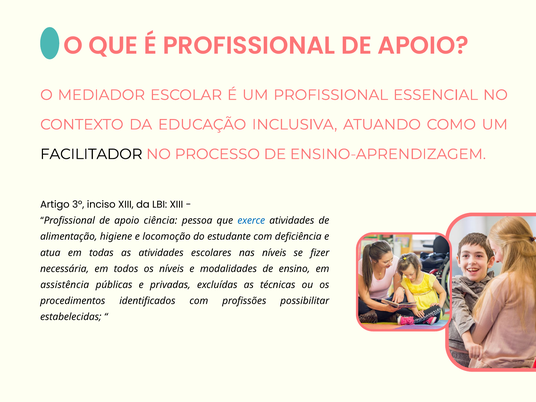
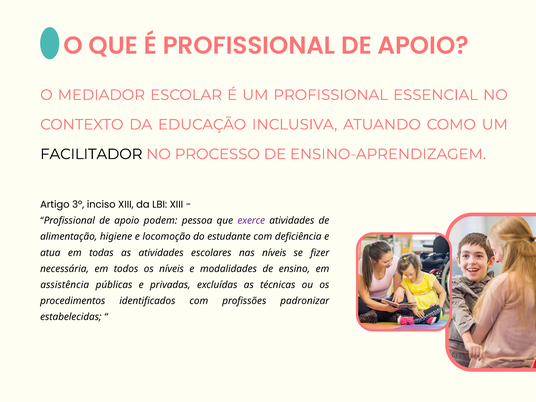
ciência: ciência -> podem (161, 221)
exerce colour: blue -> purple (251, 221)
possibilitar: possibilitar -> padronizar (305, 301)
